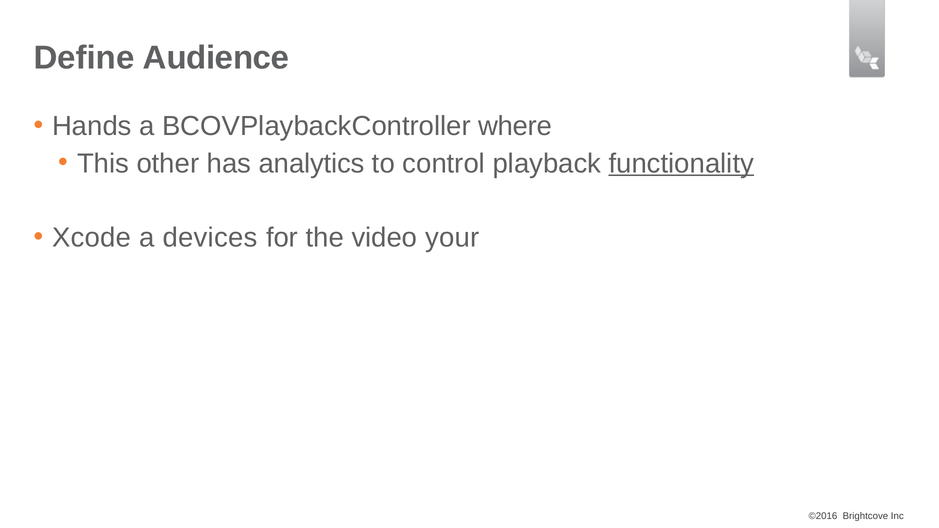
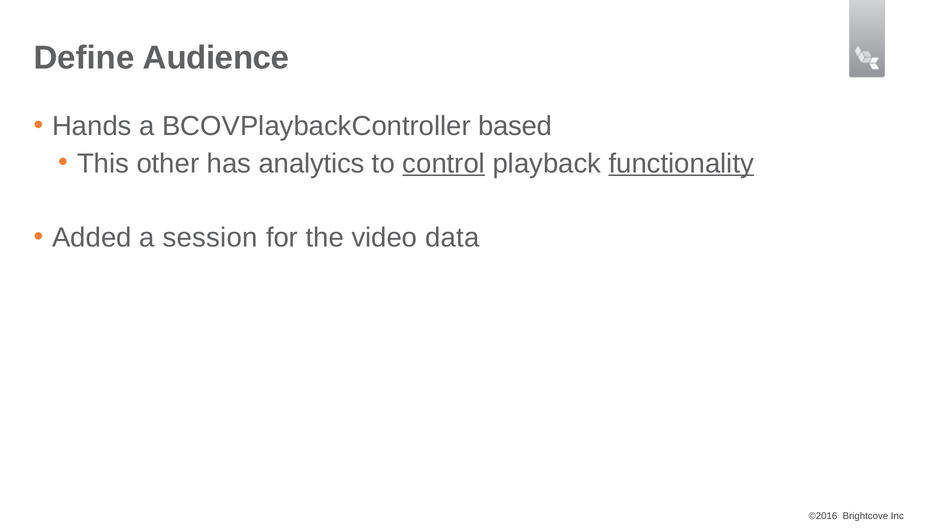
where: where -> based (515, 126)
control underline: none -> present (444, 163)
Xcode: Xcode -> Added (92, 238)
devices: devices -> session (210, 238)
your: your -> data (452, 238)
